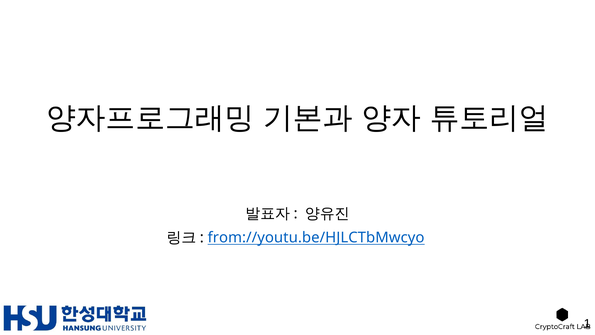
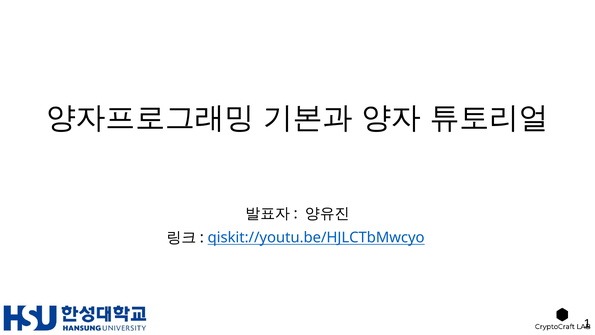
from://youtu.be/HJLCTbMwcyo: from://youtu.be/HJLCTbMwcyo -> qiskit://youtu.be/HJLCTbMwcyo (316, 237)
